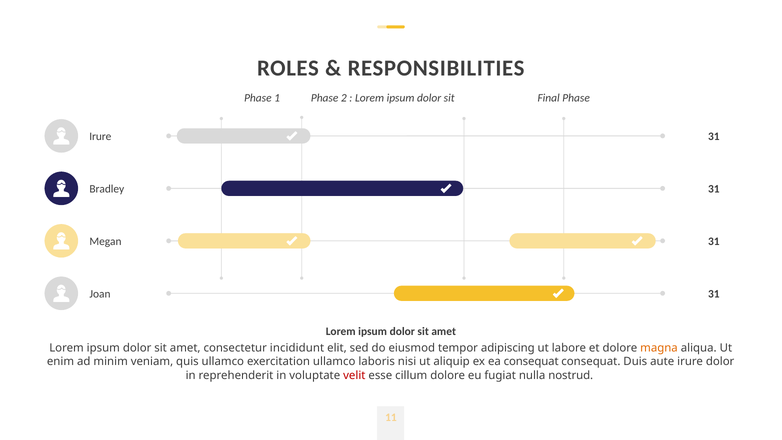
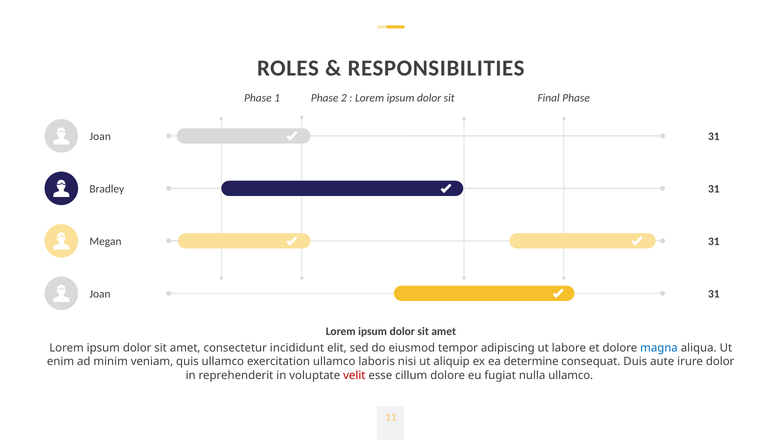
Irure: Irure -> Joan (100, 137)
magna colour: orange -> blue (659, 348)
ea consequat: consequat -> determine (531, 362)
nulla nostrud: nostrud -> ullamco (571, 375)
